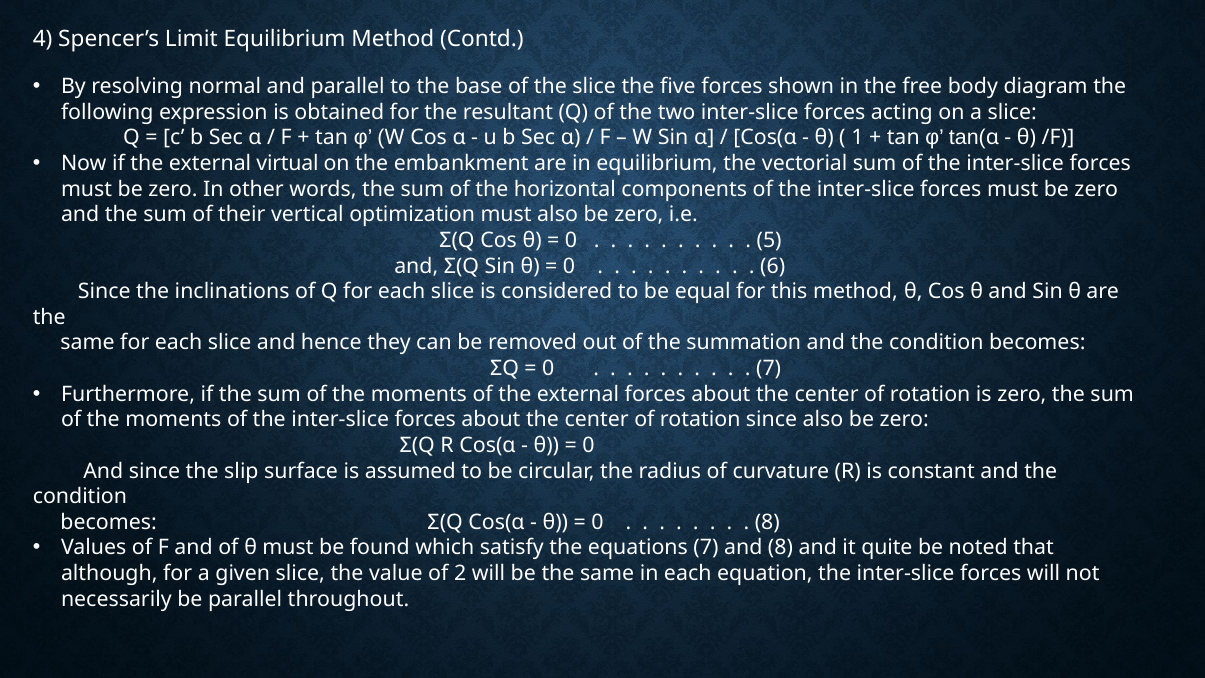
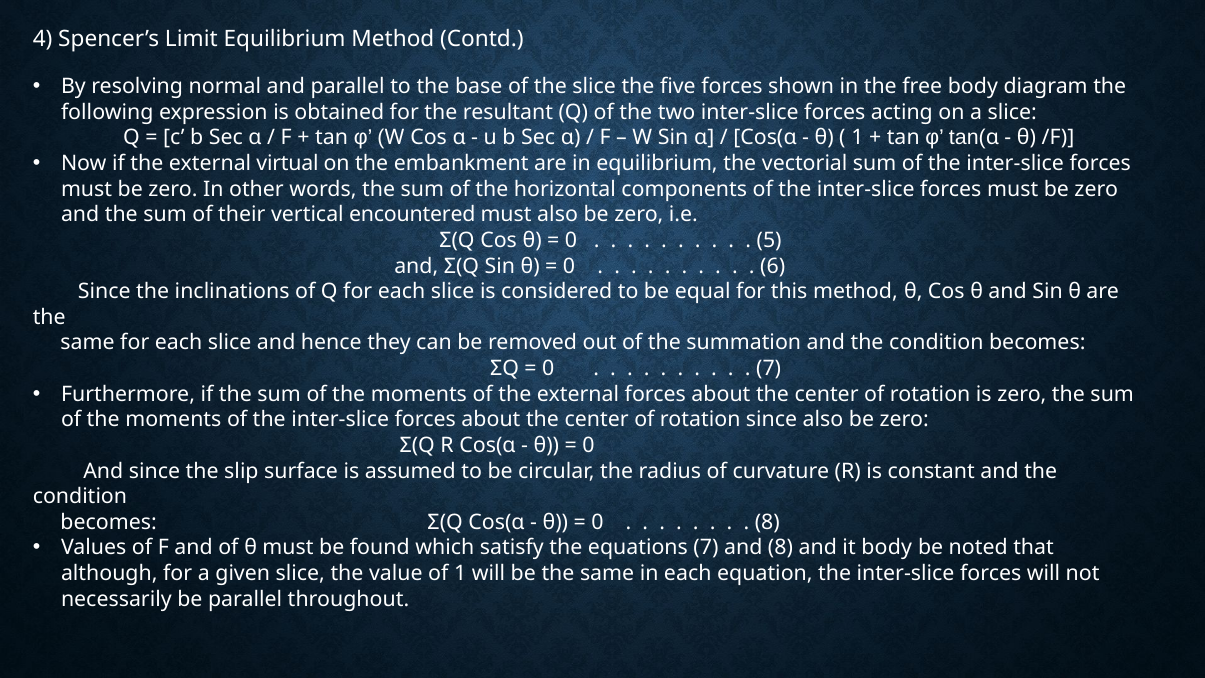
optimization: optimization -> encountered (412, 215)
it quite: quite -> body (887, 548)
of 2: 2 -> 1 (460, 573)
